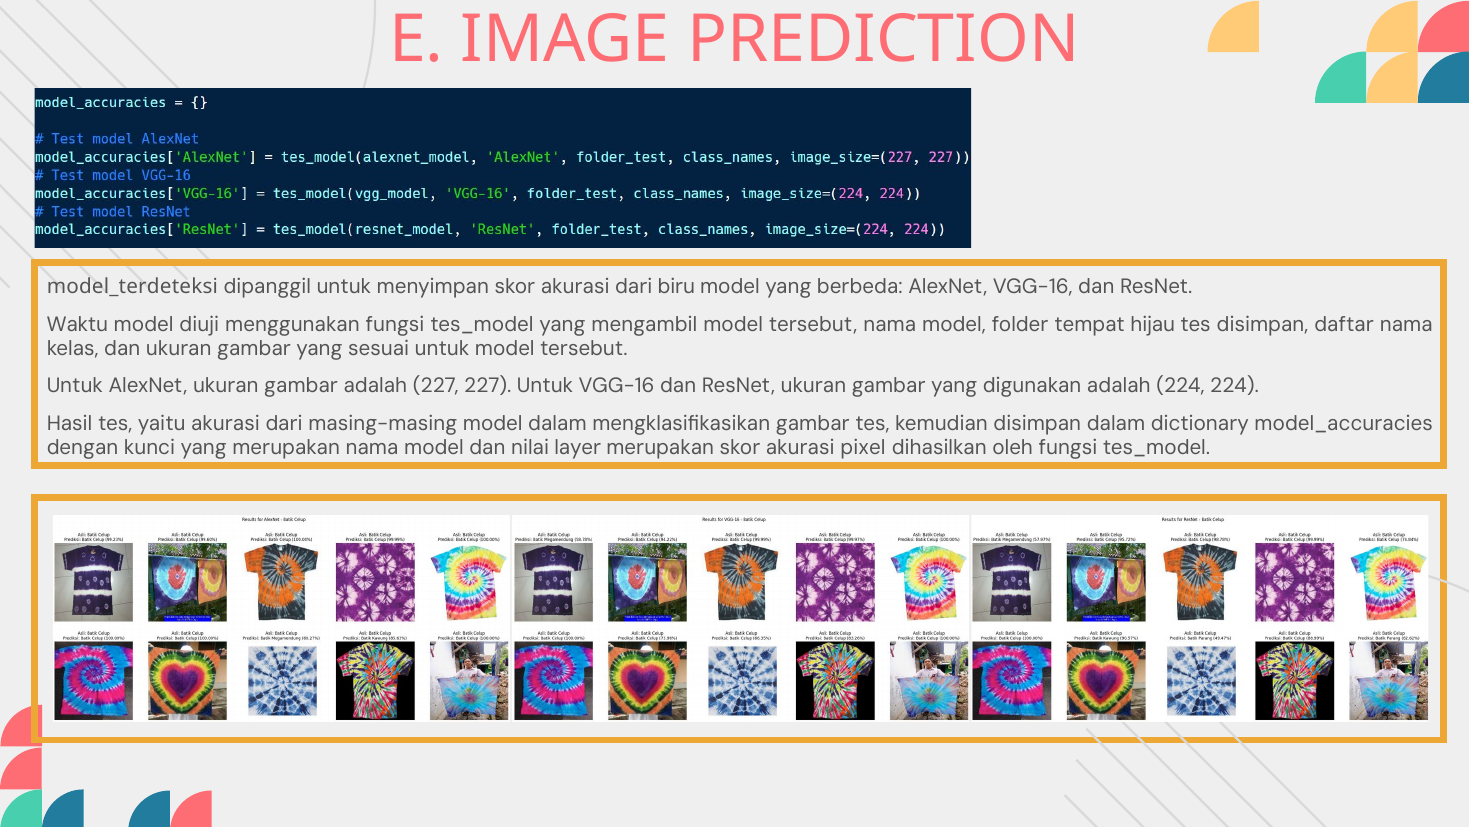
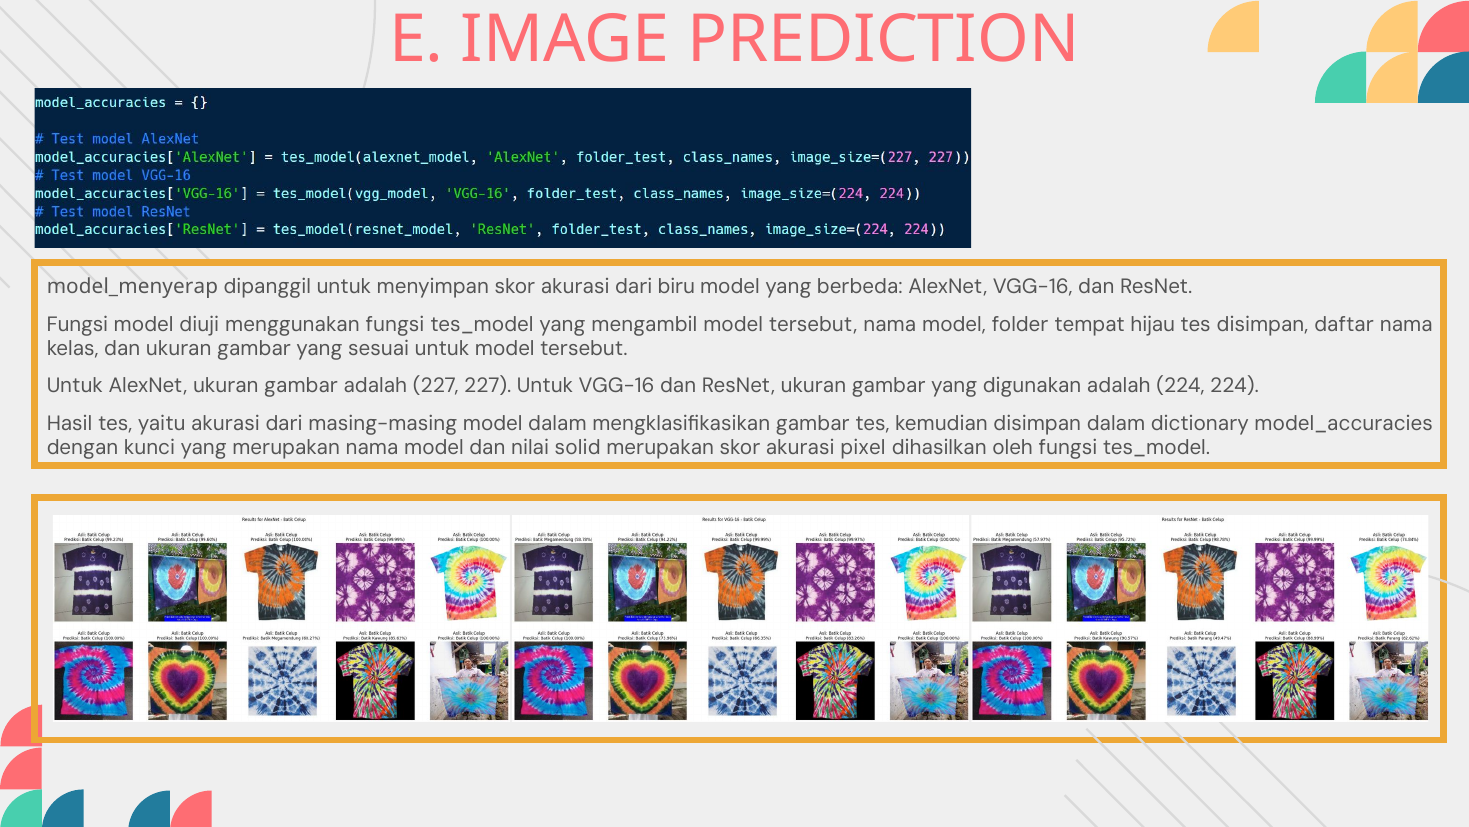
model_terdeteksi: model_terdeteksi -> model_menyerap (132, 287)
Waktu: Waktu -> Fungsi (77, 324)
layer: layer -> solid (578, 448)
